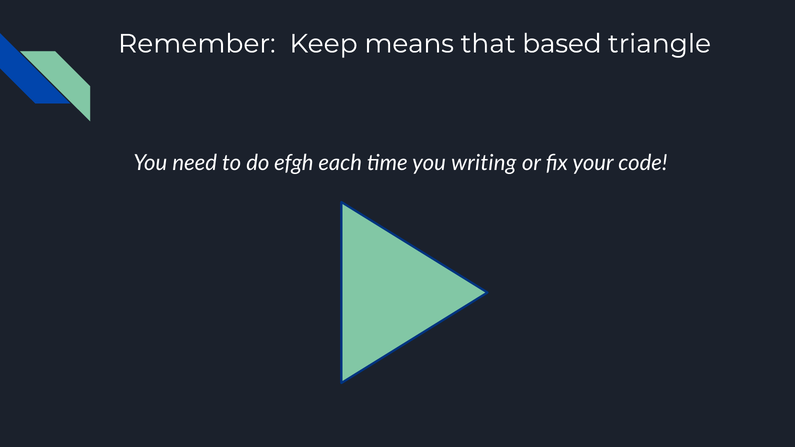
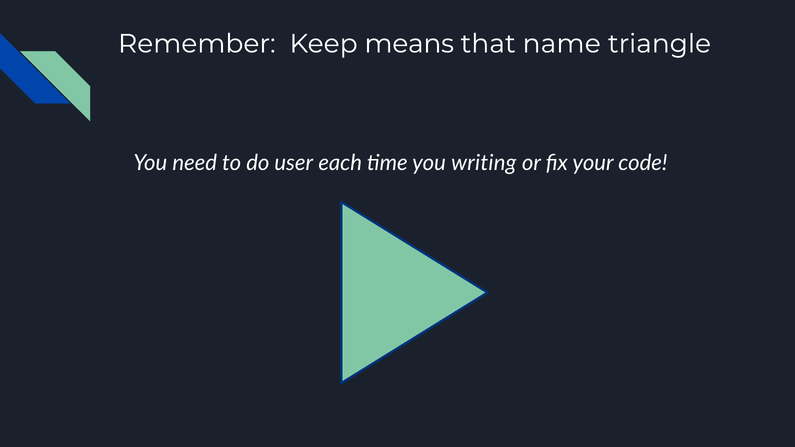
based: based -> name (562, 44)
efgh: efgh -> user (294, 163)
